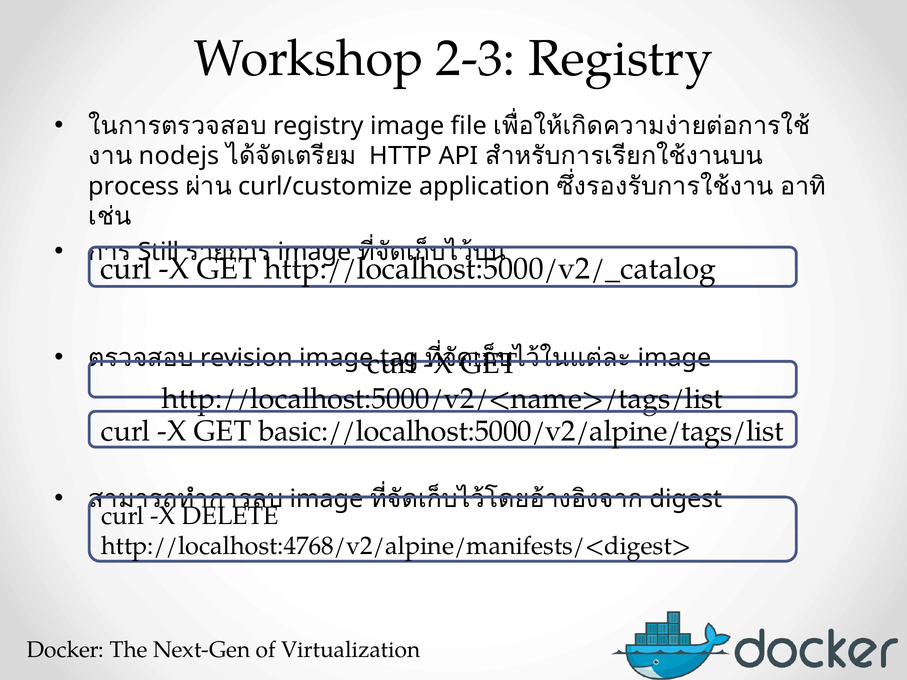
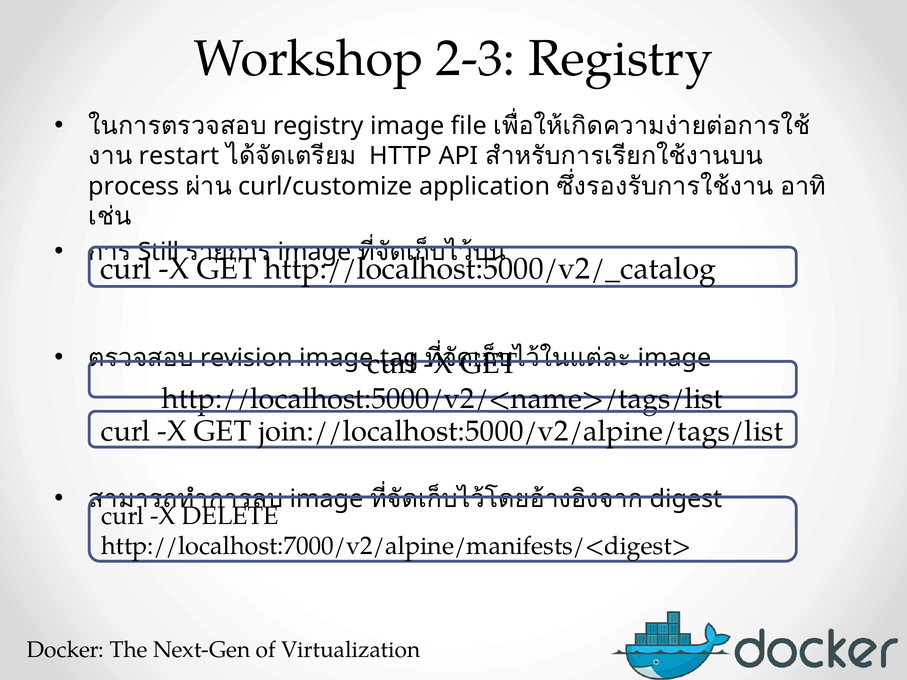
nodejs: nodejs -> restart (179, 156)
basic://localhost:5000/v2/alpine/tags/list: basic://localhost:5000/v2/alpine/tags/list -> join://localhost:5000/v2/alpine/tags/list (521, 431)
http://localhost:4768/v2/alpine/manifests/<digest>: http://localhost:4768/v2/alpine/manifests/<digest> -> http://localhost:7000/v2/alpine/manifests/<digest> (396, 546)
